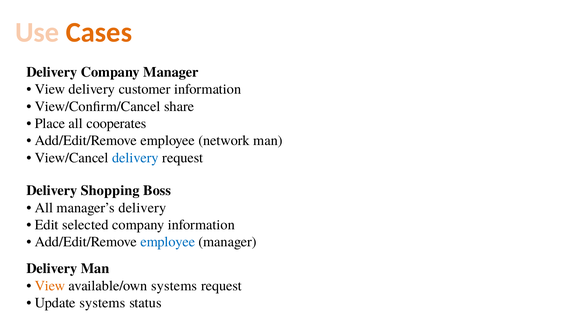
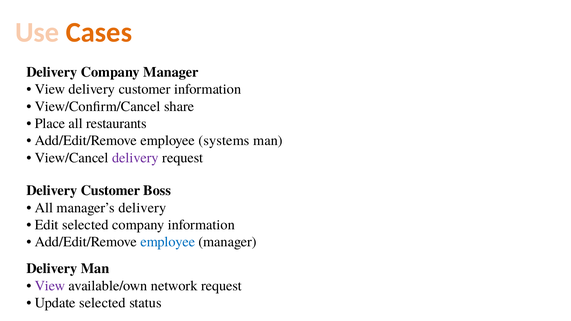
cooperates: cooperates -> restaurants (116, 124)
network: network -> systems (224, 141)
delivery colour: blue -> purple (135, 158)
Shopping: Shopping -> Customer (110, 191)
View colour: orange -> purple (50, 286)
available/own systems: systems -> network (174, 286)
Update systems: systems -> selected (102, 303)
